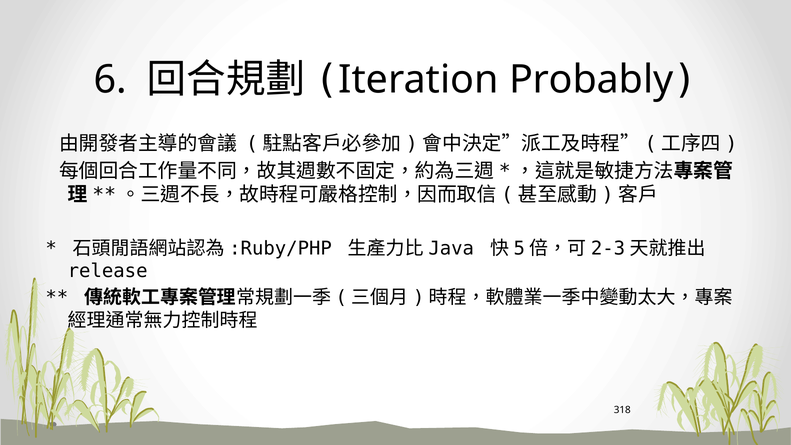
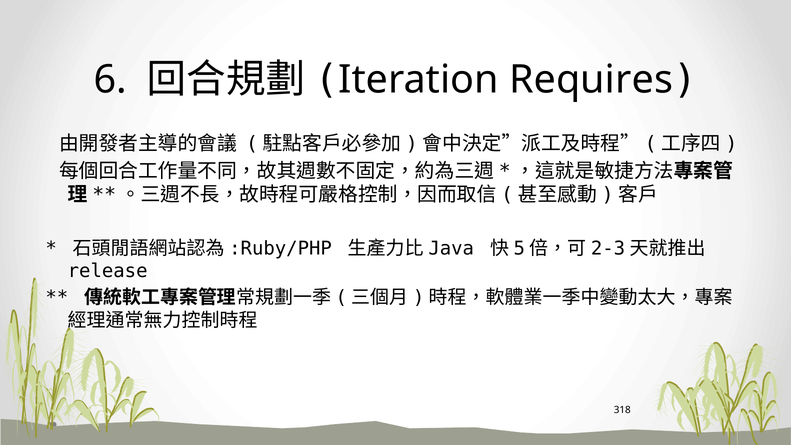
Probably: Probably -> Requires (591, 80)
